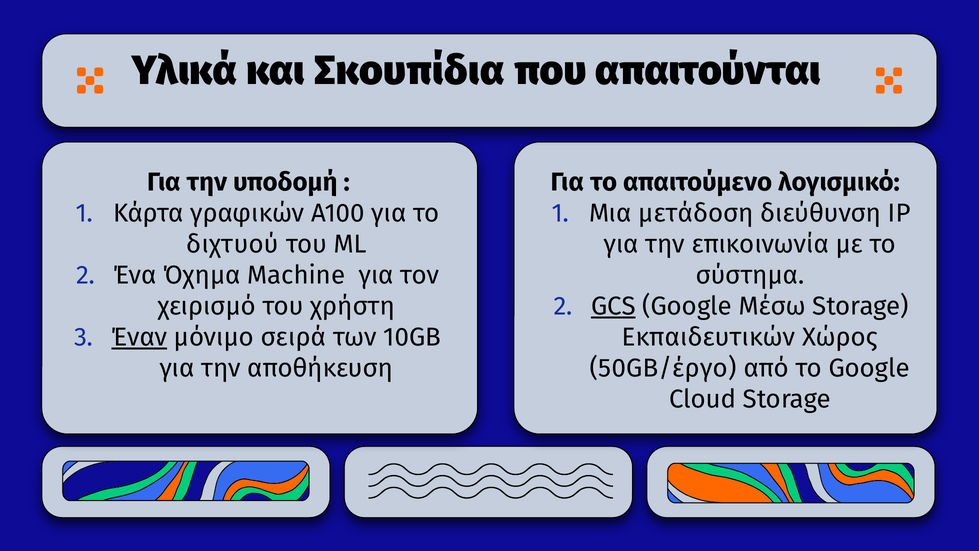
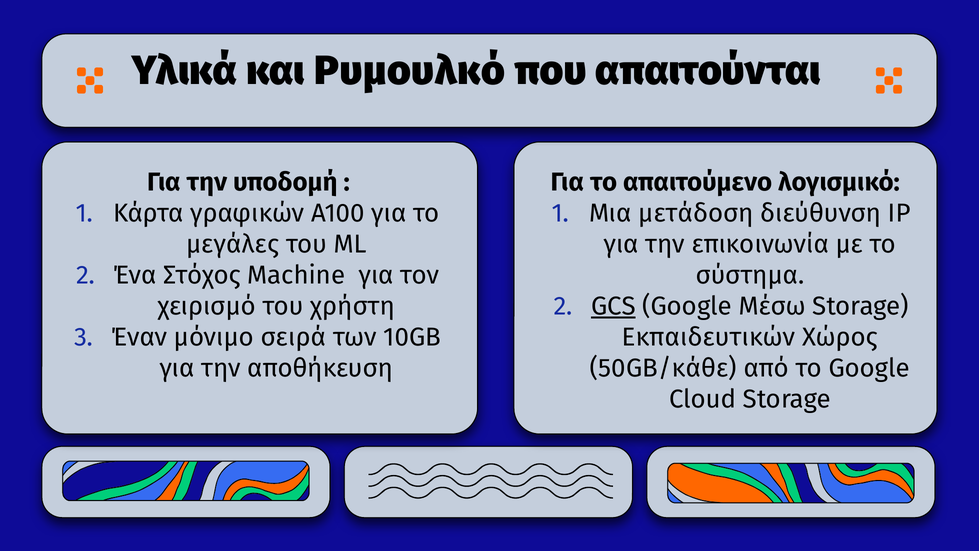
Σκουπίδια: Σκουπίδια -> Ρυμουλκό (410, 71)
διχτυού: διχτυού -> μεγάλες (233, 244)
Όχημα: Όχημα -> Στόχος (202, 275)
Έναν underline: present -> none (139, 337)
50GB/έργο: 50GB/έργο -> 50GB/κάθε (663, 368)
